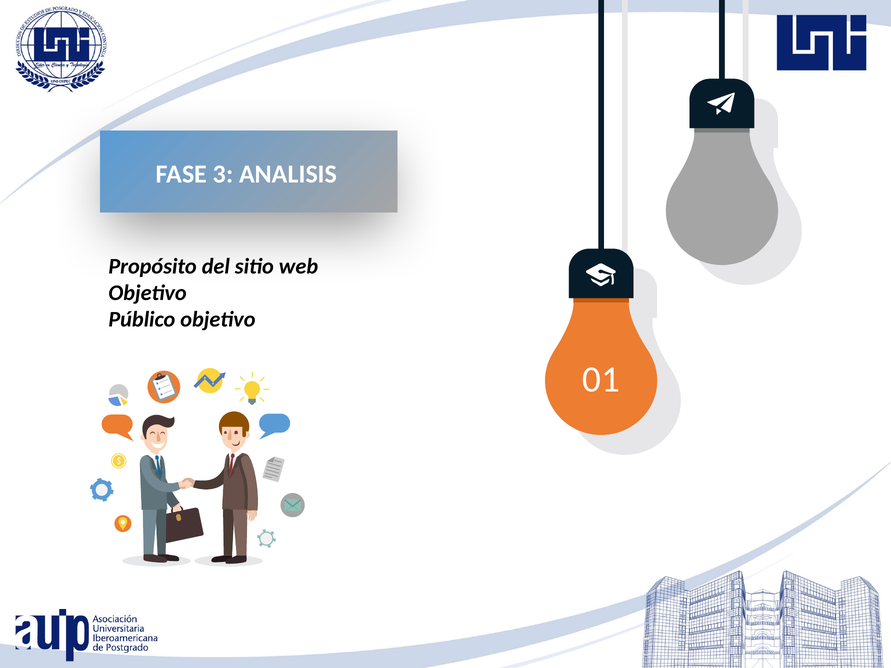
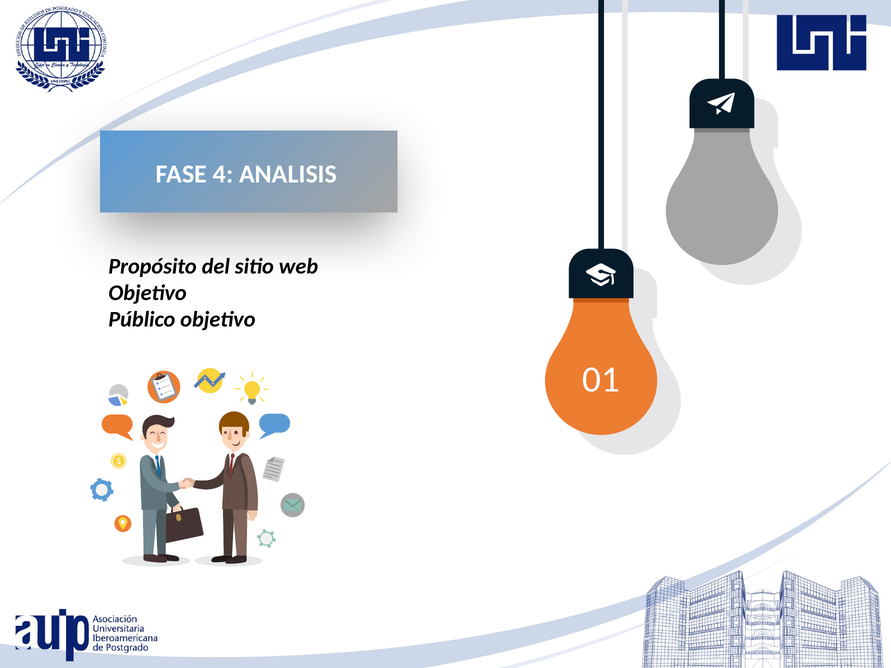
3: 3 -> 4 (223, 174)
